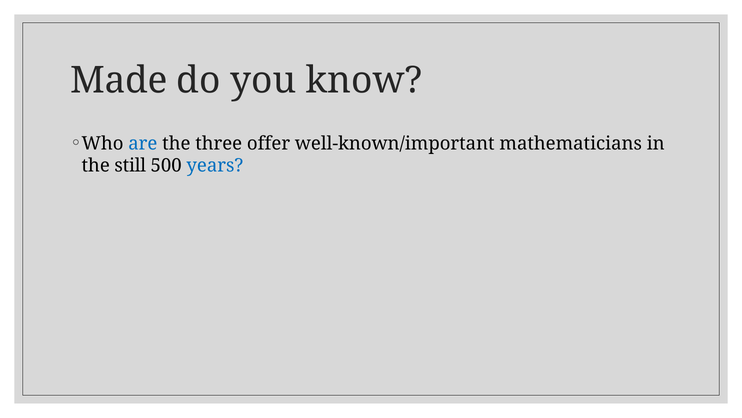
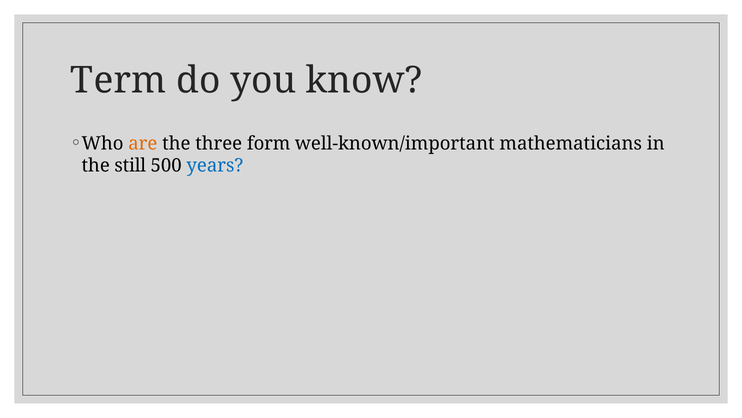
Made: Made -> Term (118, 81)
are colour: blue -> orange (143, 143)
offer: offer -> form (269, 143)
